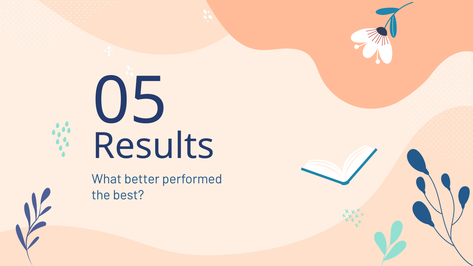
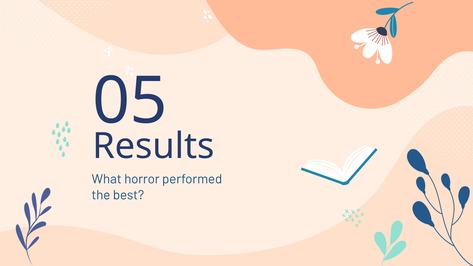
better: better -> horror (142, 179)
